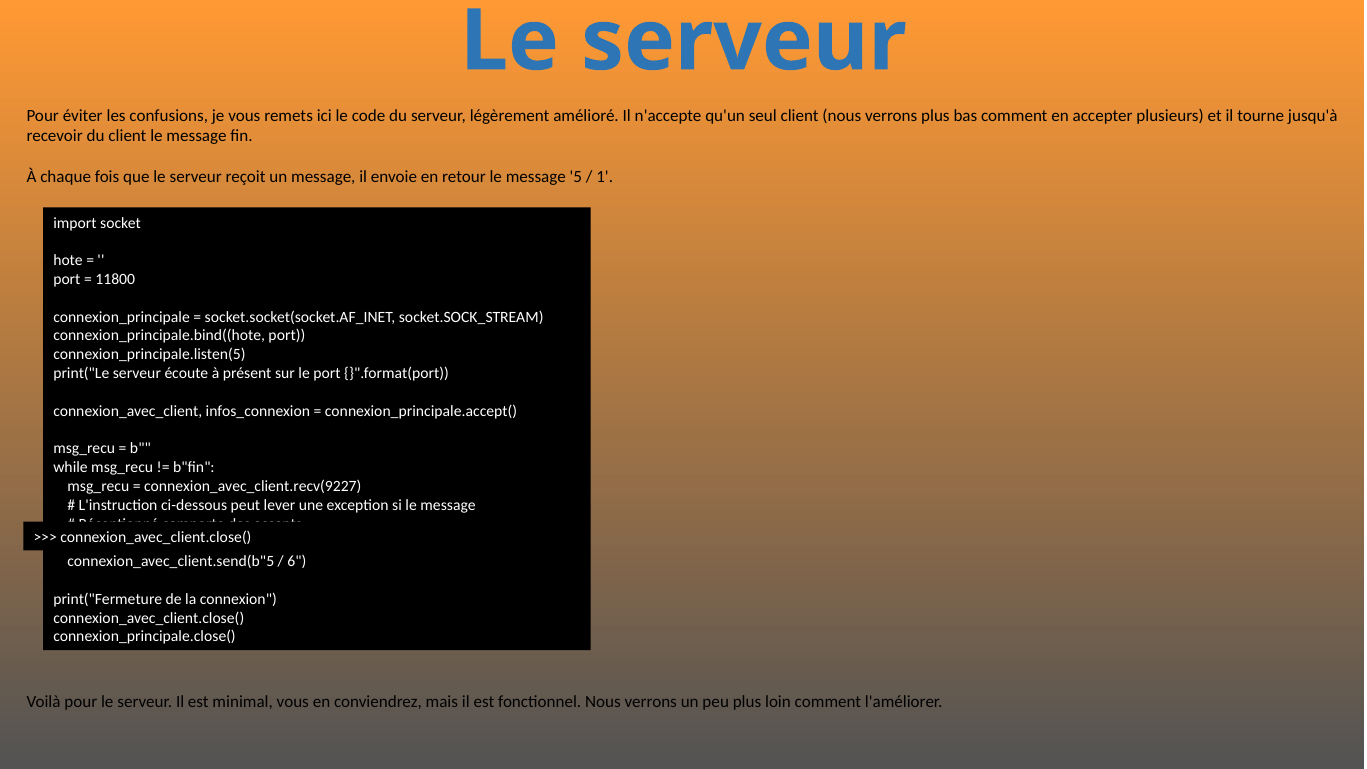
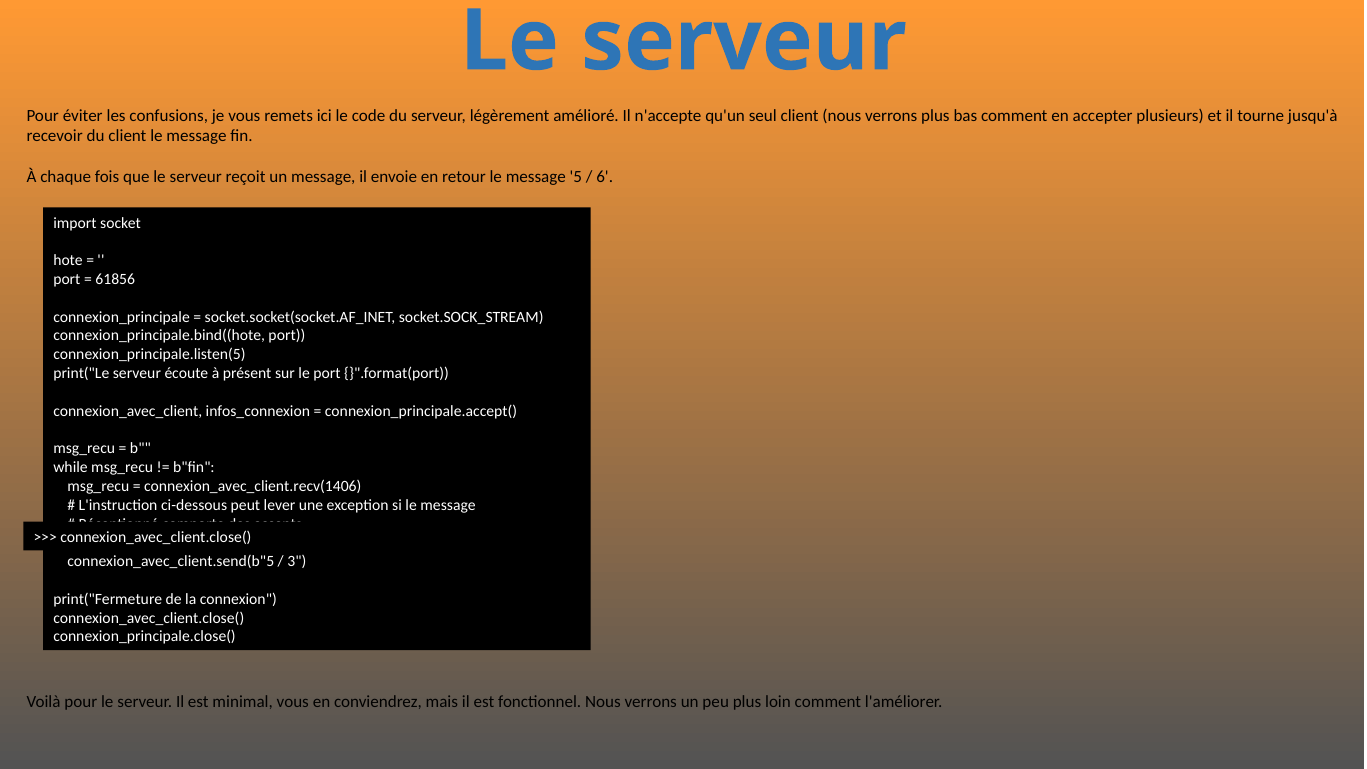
1: 1 -> 6 (605, 177)
11800: 11800 -> 61856 (115, 279)
connexion_avec_client.recv(9227: connexion_avec_client.recv(9227 -> connexion_avec_client.recv(1406 (253, 486)
6: 6 -> 3 (297, 561)
